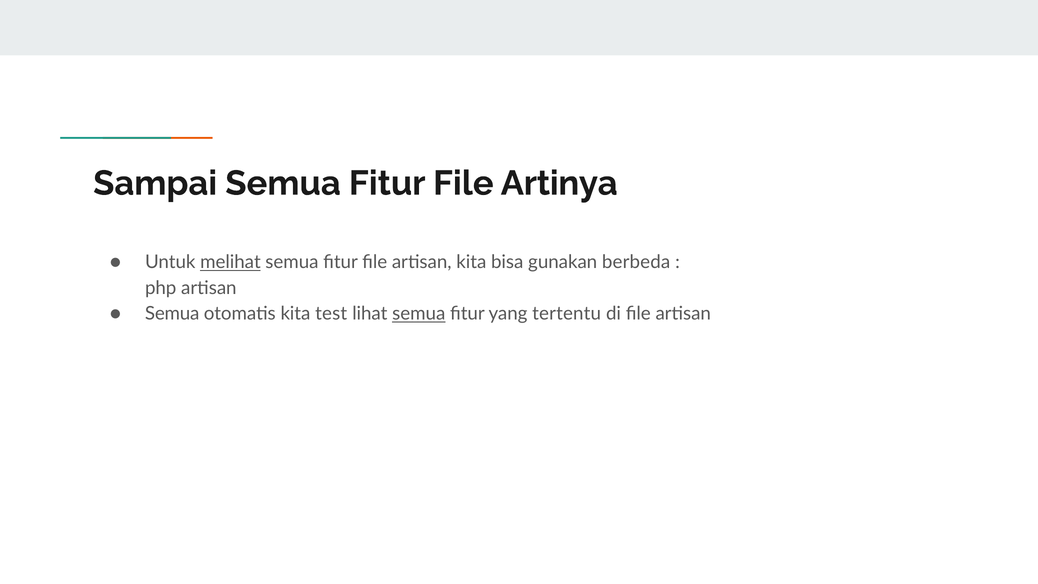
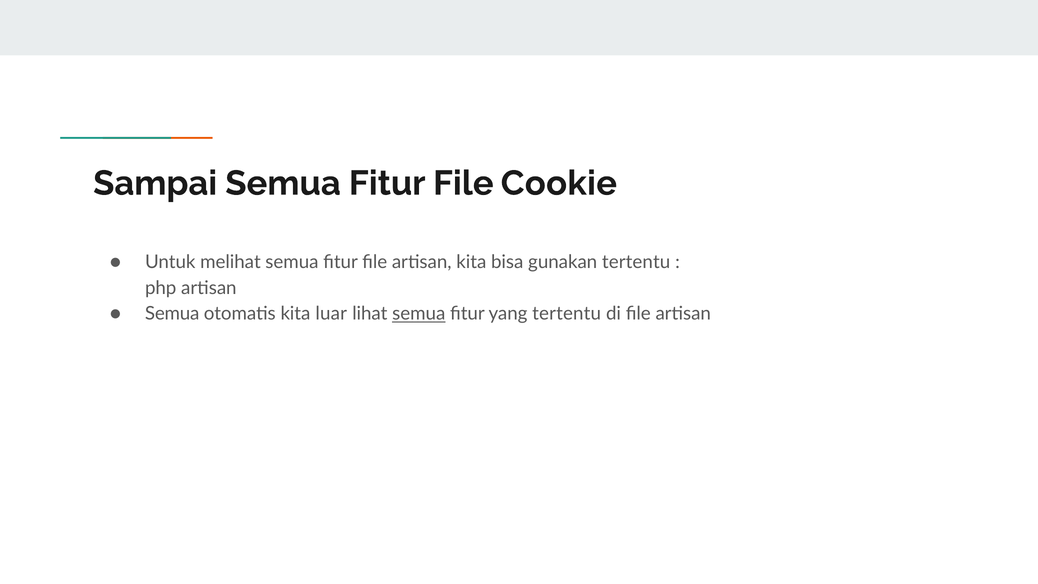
Artinya: Artinya -> Cookie (559, 183)
melihat underline: present -> none (230, 262)
gunakan berbeda: berbeda -> tertentu (636, 262)
test: test -> luar (331, 314)
